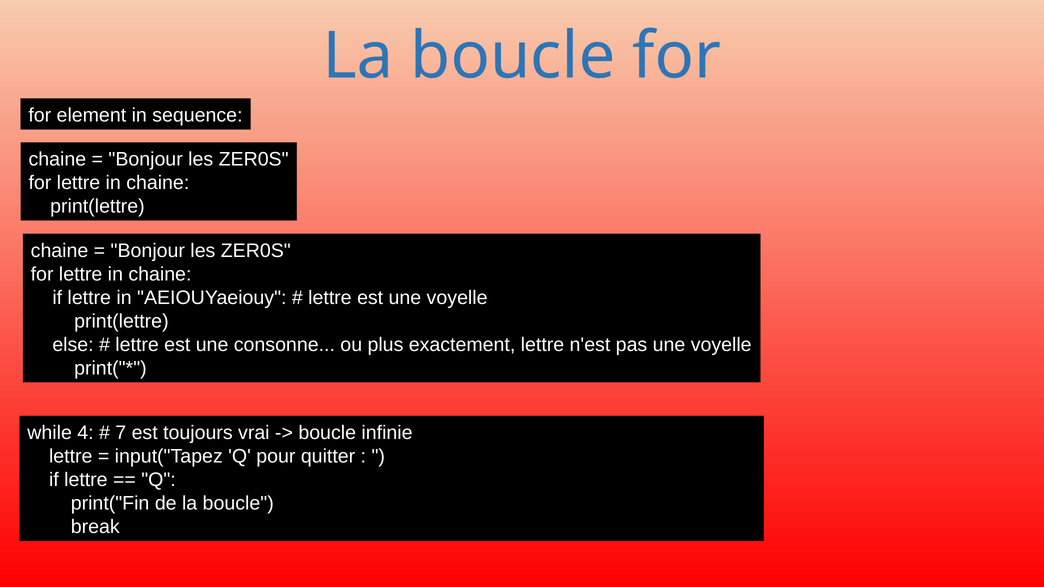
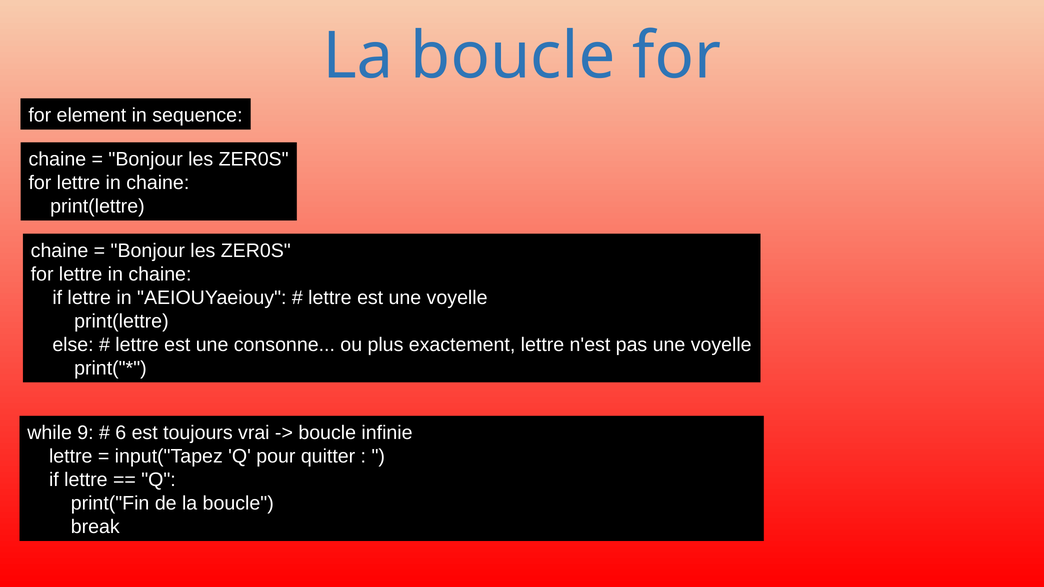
4: 4 -> 9 (85, 433)
7: 7 -> 6 (121, 433)
